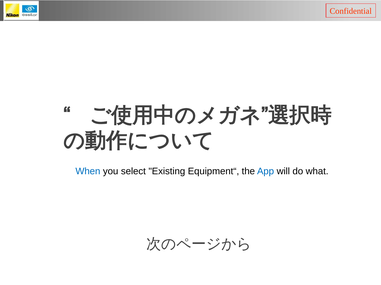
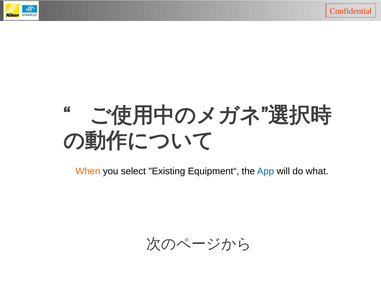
When colour: blue -> orange (88, 172)
